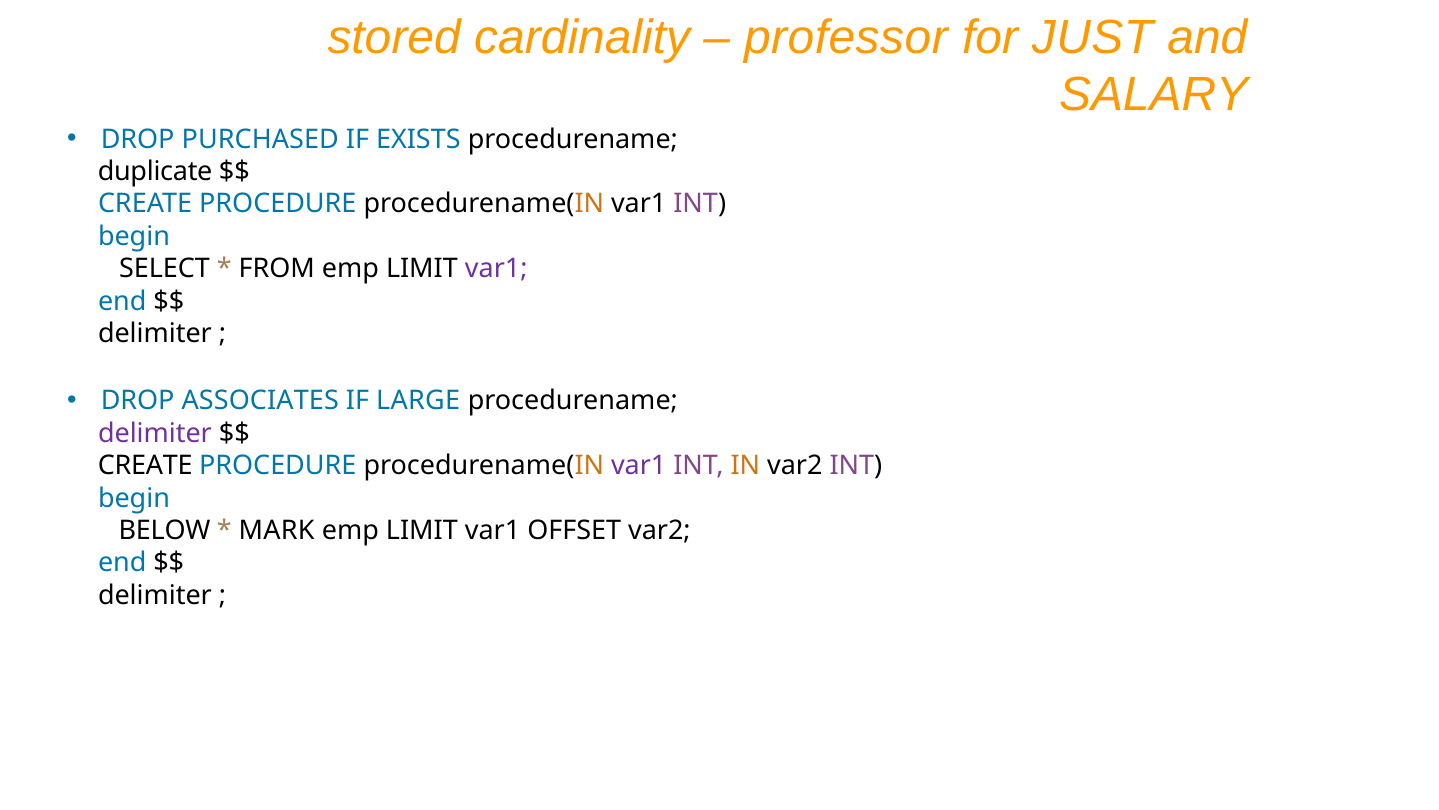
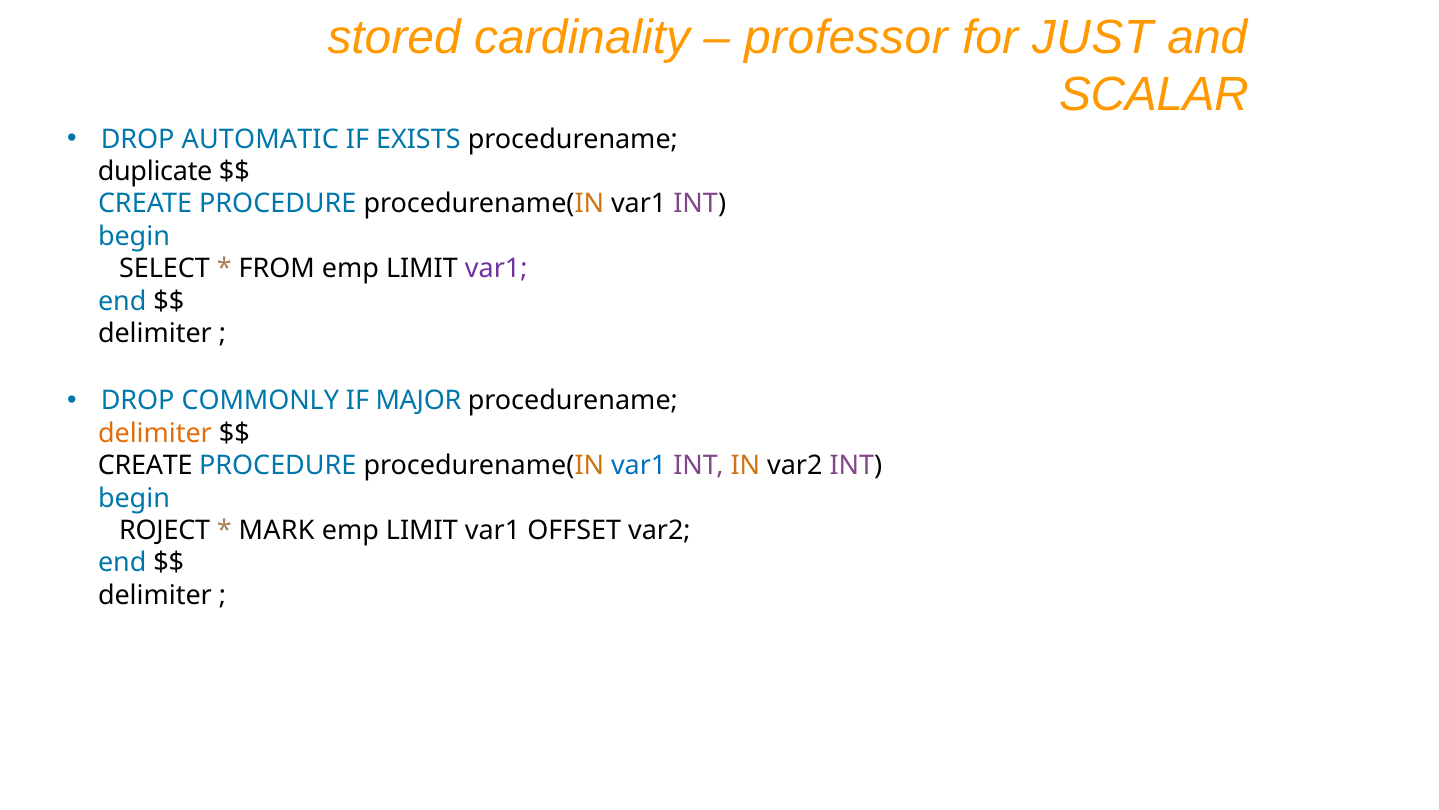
SALARY: SALARY -> SCALAR (1154, 95)
PURCHASED: PURCHASED -> AUTOMATIC (260, 139)
ASSOCIATES: ASSOCIATES -> COMMONLY (260, 401)
LARGE: LARGE -> MAJOR (418, 401)
delimiter colour: purple -> orange (155, 433)
var1 colour: purple -> blue (639, 466)
BELOW: BELOW -> ROJECT (165, 530)
